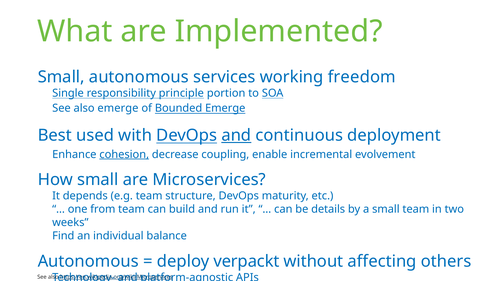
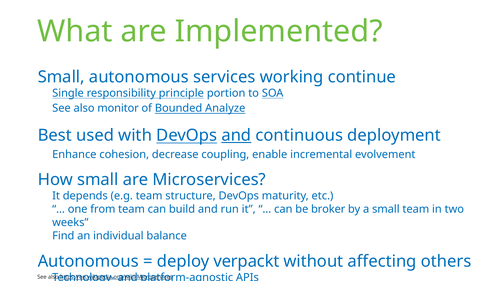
freedom: freedom -> continue (362, 77)
also emerge: emerge -> monitor (118, 108)
Bounded Emerge: Emerge -> Analyze (225, 108)
cohesion underline: present -> none (124, 154)
details: details -> broker (328, 209)
